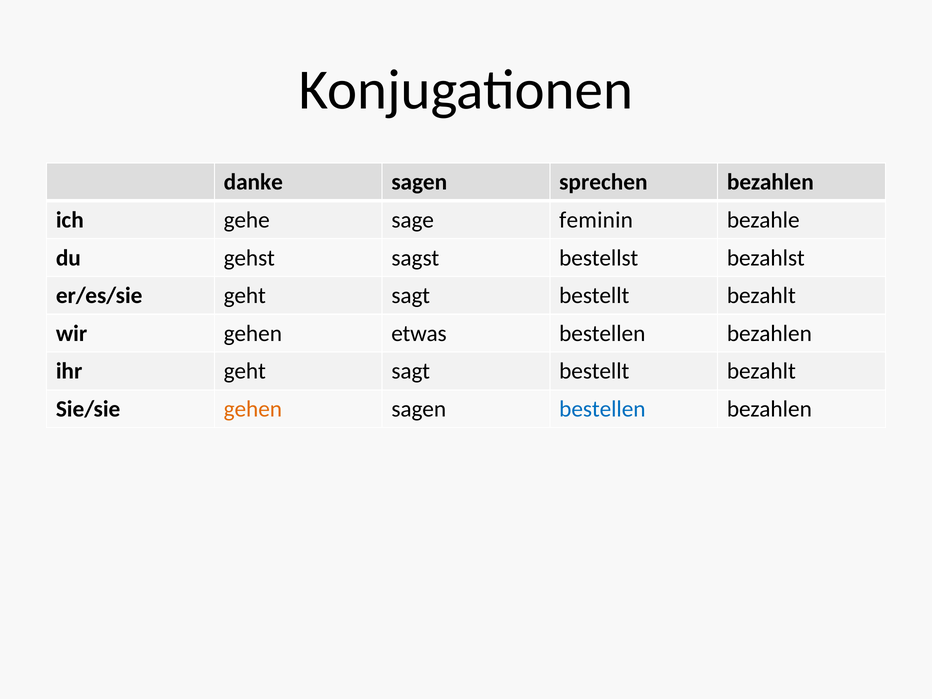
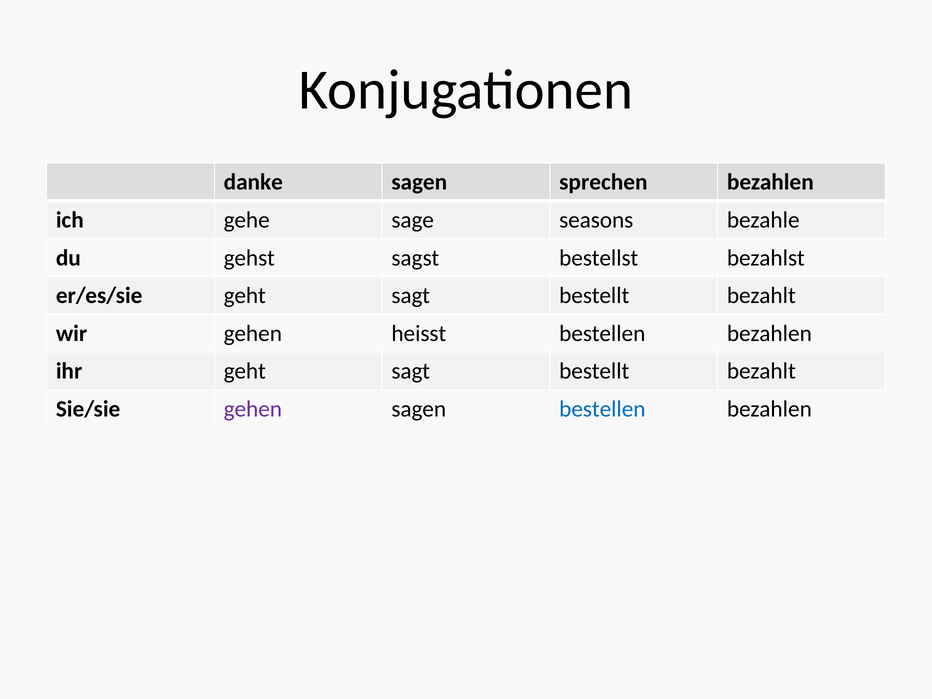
feminin: feminin -> seasons (596, 220)
etwas: etwas -> heisst (419, 333)
gehen colour: orange -> purple (253, 409)
